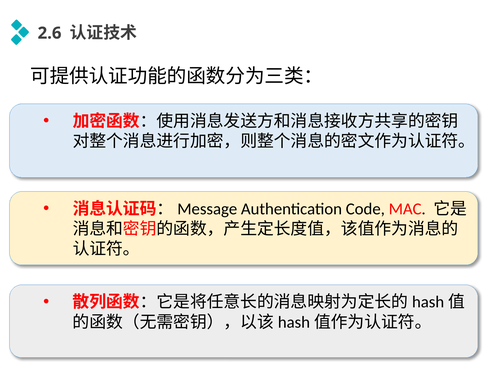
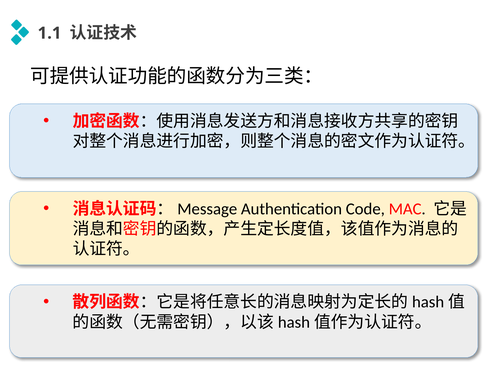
2.6: 2.6 -> 1.1 (50, 33)
